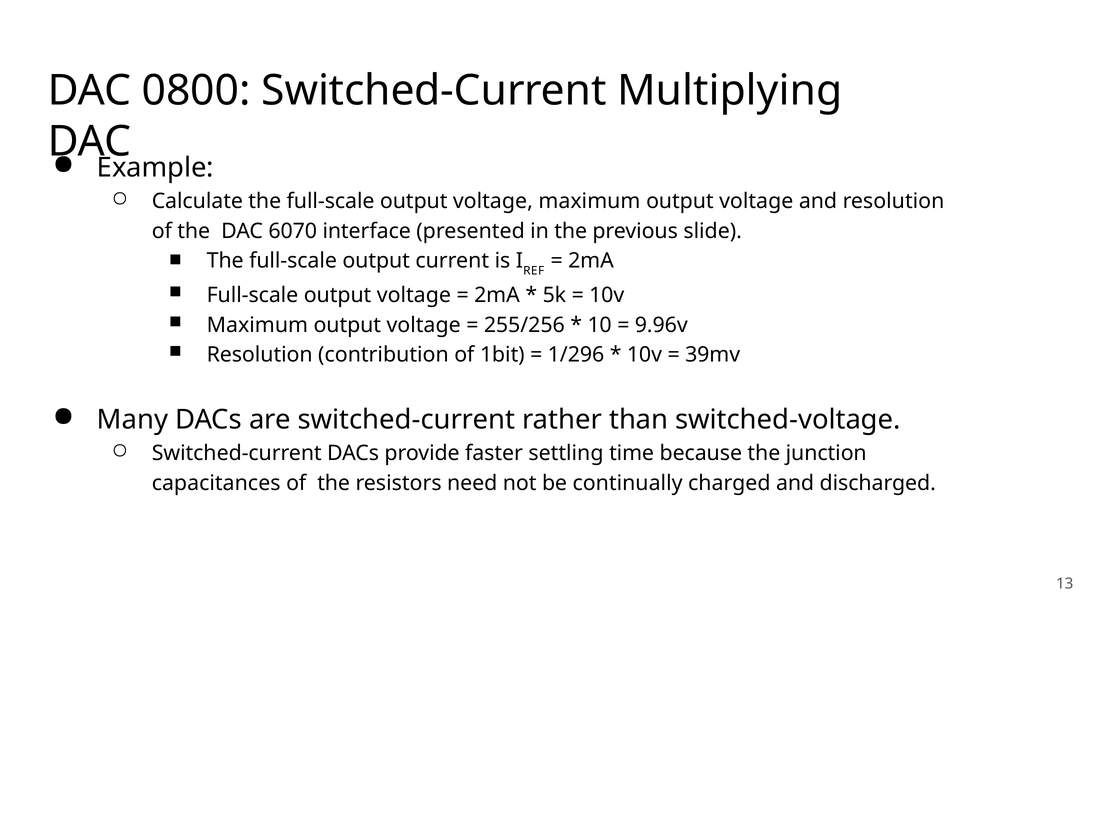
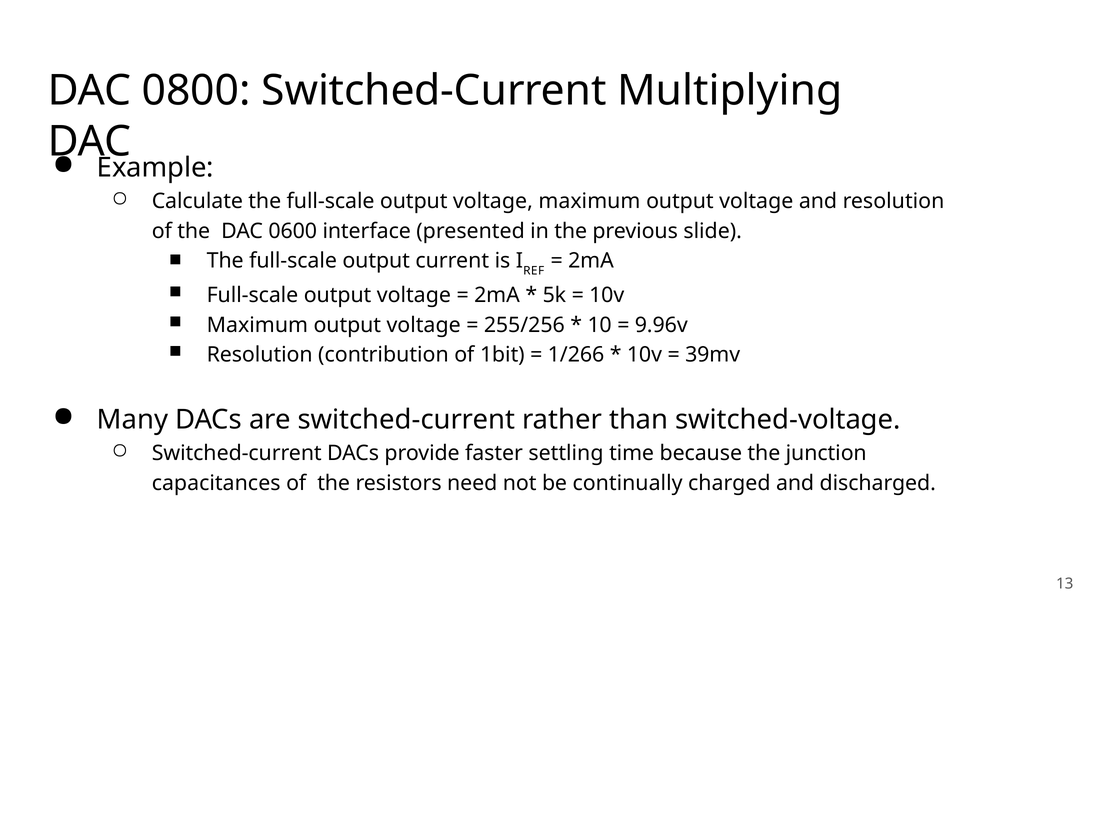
6070: 6070 -> 0600 (293, 231)
1/296: 1/296 -> 1/266 (576, 355)
